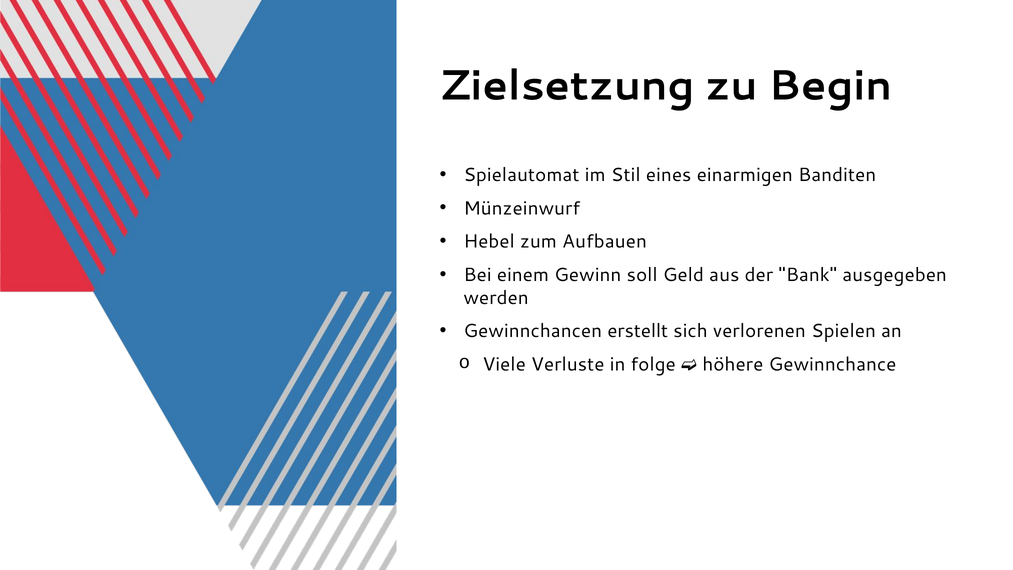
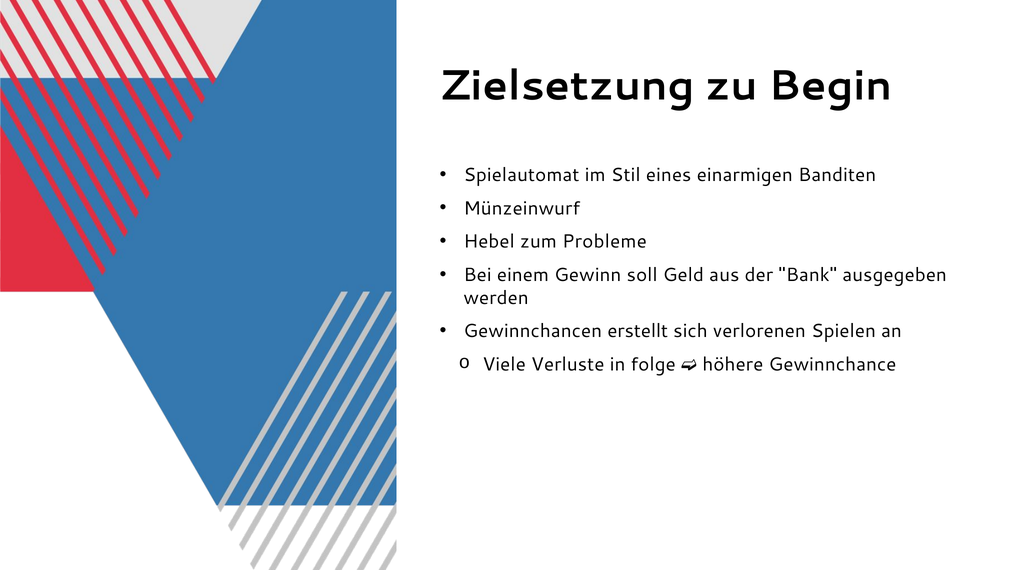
Aufbauen: Aufbauen -> Probleme (604, 242)
